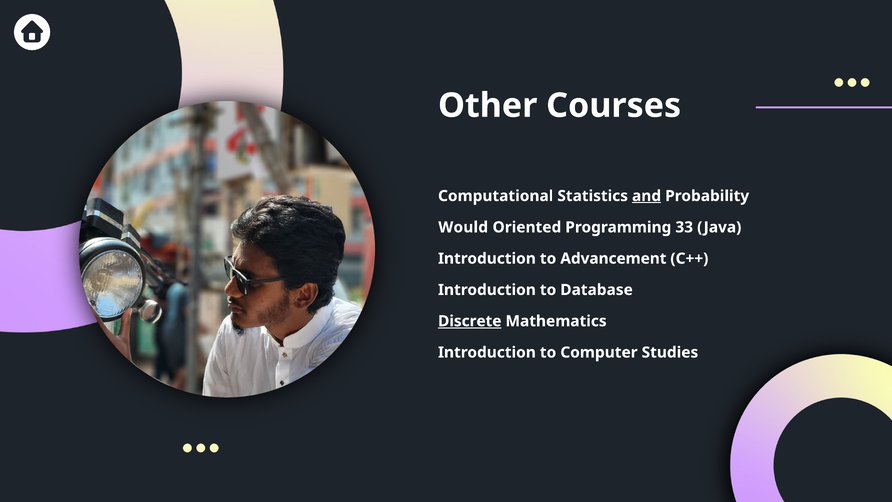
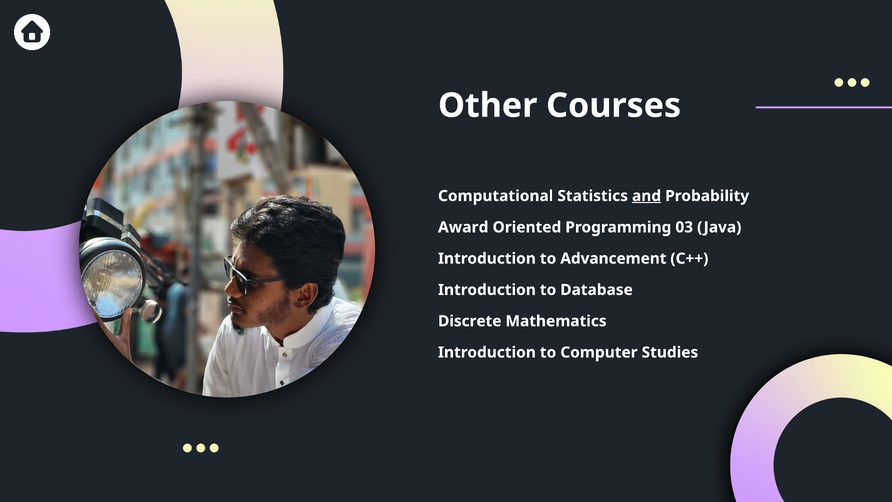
Would: Would -> Award (463, 227)
33: 33 -> 03 (684, 227)
Discrete underline: present -> none (470, 321)
